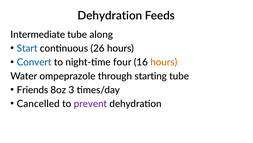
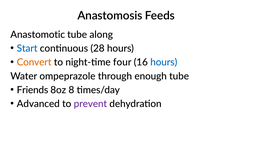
Dehydration: Dehydration -> Anastomosis (110, 16)
Intermediate: Intermediate -> Anastomotic (38, 34)
26: 26 -> 28 (98, 48)
Convert colour: blue -> orange (34, 62)
hours colour: orange -> blue (164, 62)
starting: starting -> enough (151, 76)
3: 3 -> 8 (71, 90)
Cancelled: Cancelled -> Advanced (38, 103)
